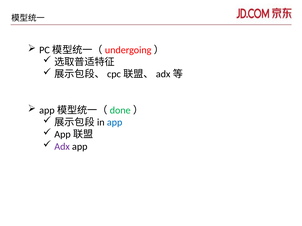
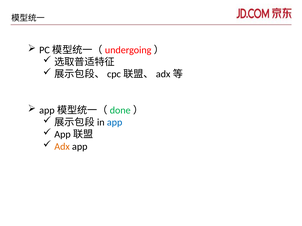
Adx colour: purple -> orange (62, 147)
